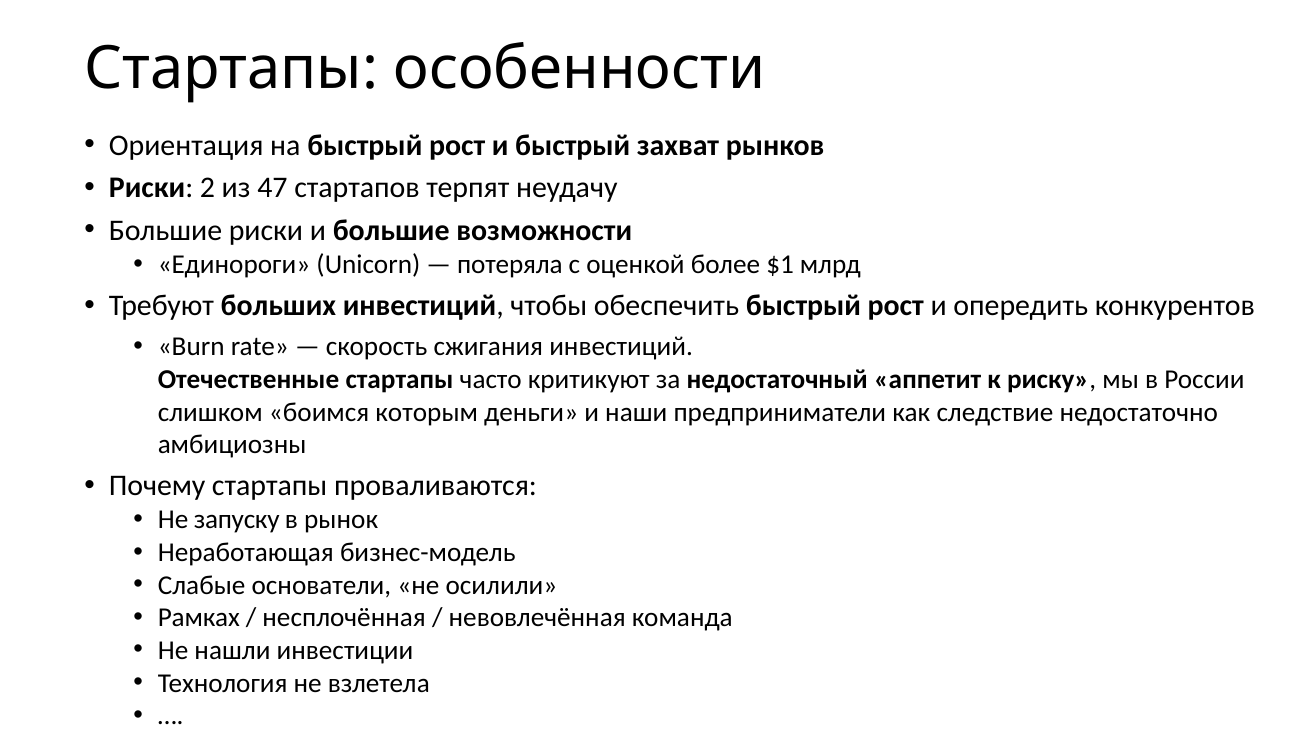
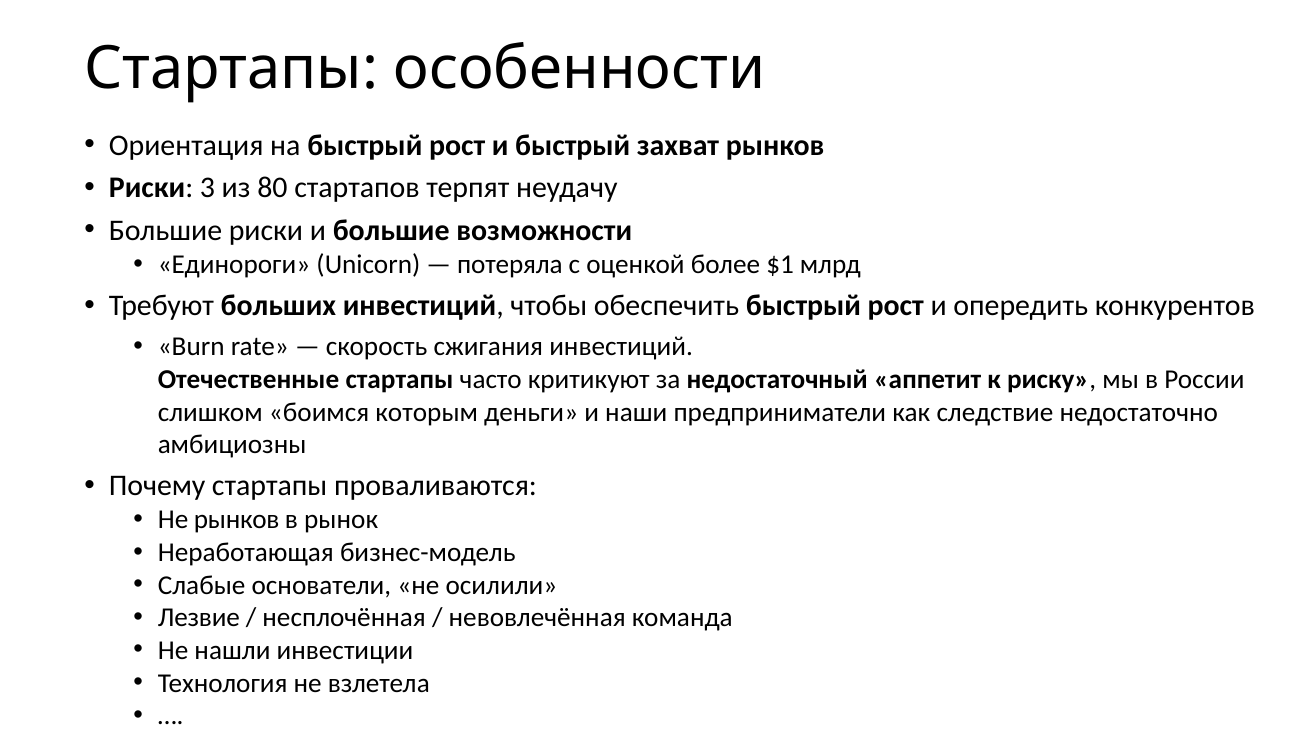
2: 2 -> 3 (207, 188)
47: 47 -> 80 (272, 188)
Не запуску: запуску -> рынков (237, 520)
Рамках: Рамках -> Лезвие (199, 618)
